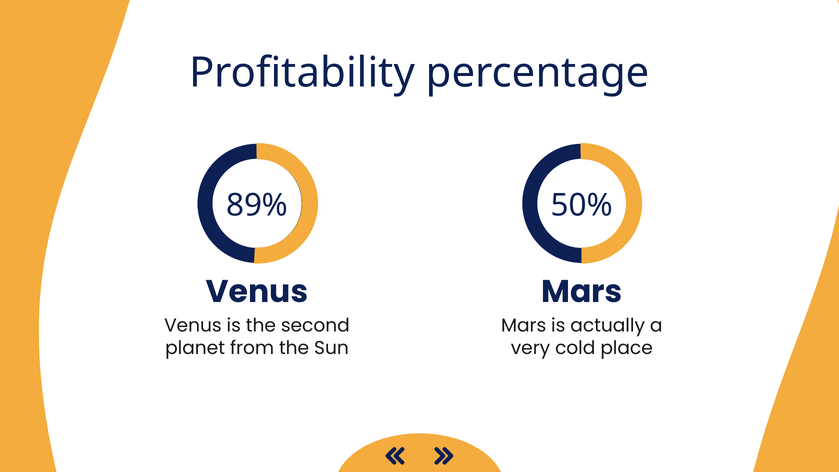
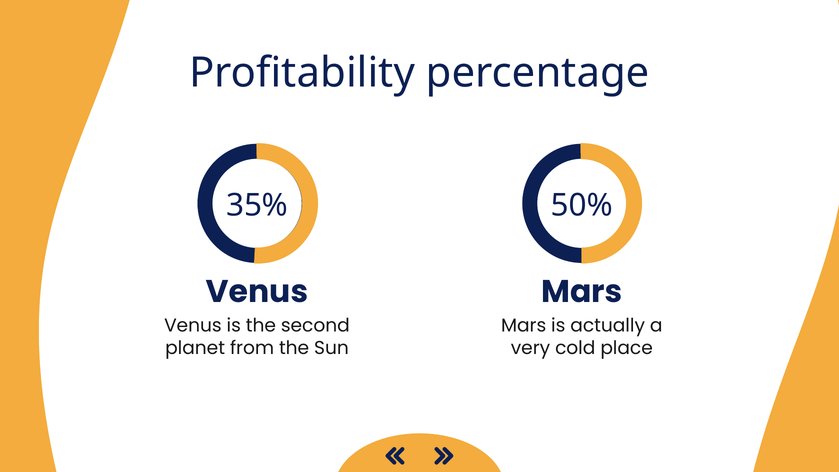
89%: 89% -> 35% (257, 205)
